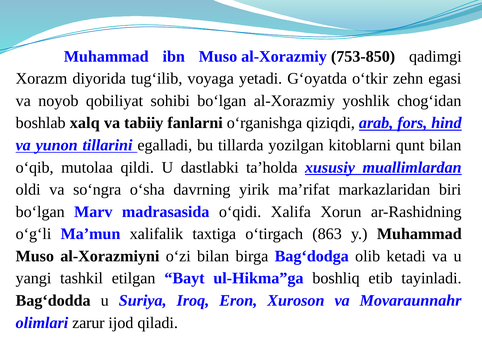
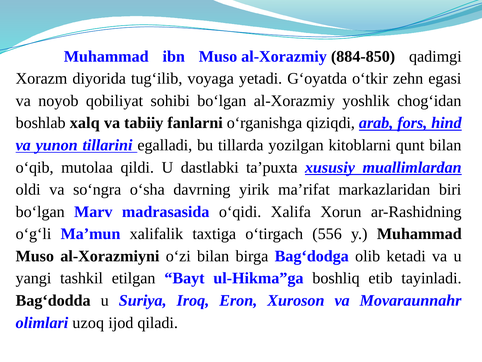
753-850: 753-850 -> 884-850 (363, 56)
ta’holda: ta’holda -> ta’puxta (272, 167)
863: 863 -> 556 (327, 234)
zarur: zarur -> uzoq (88, 322)
